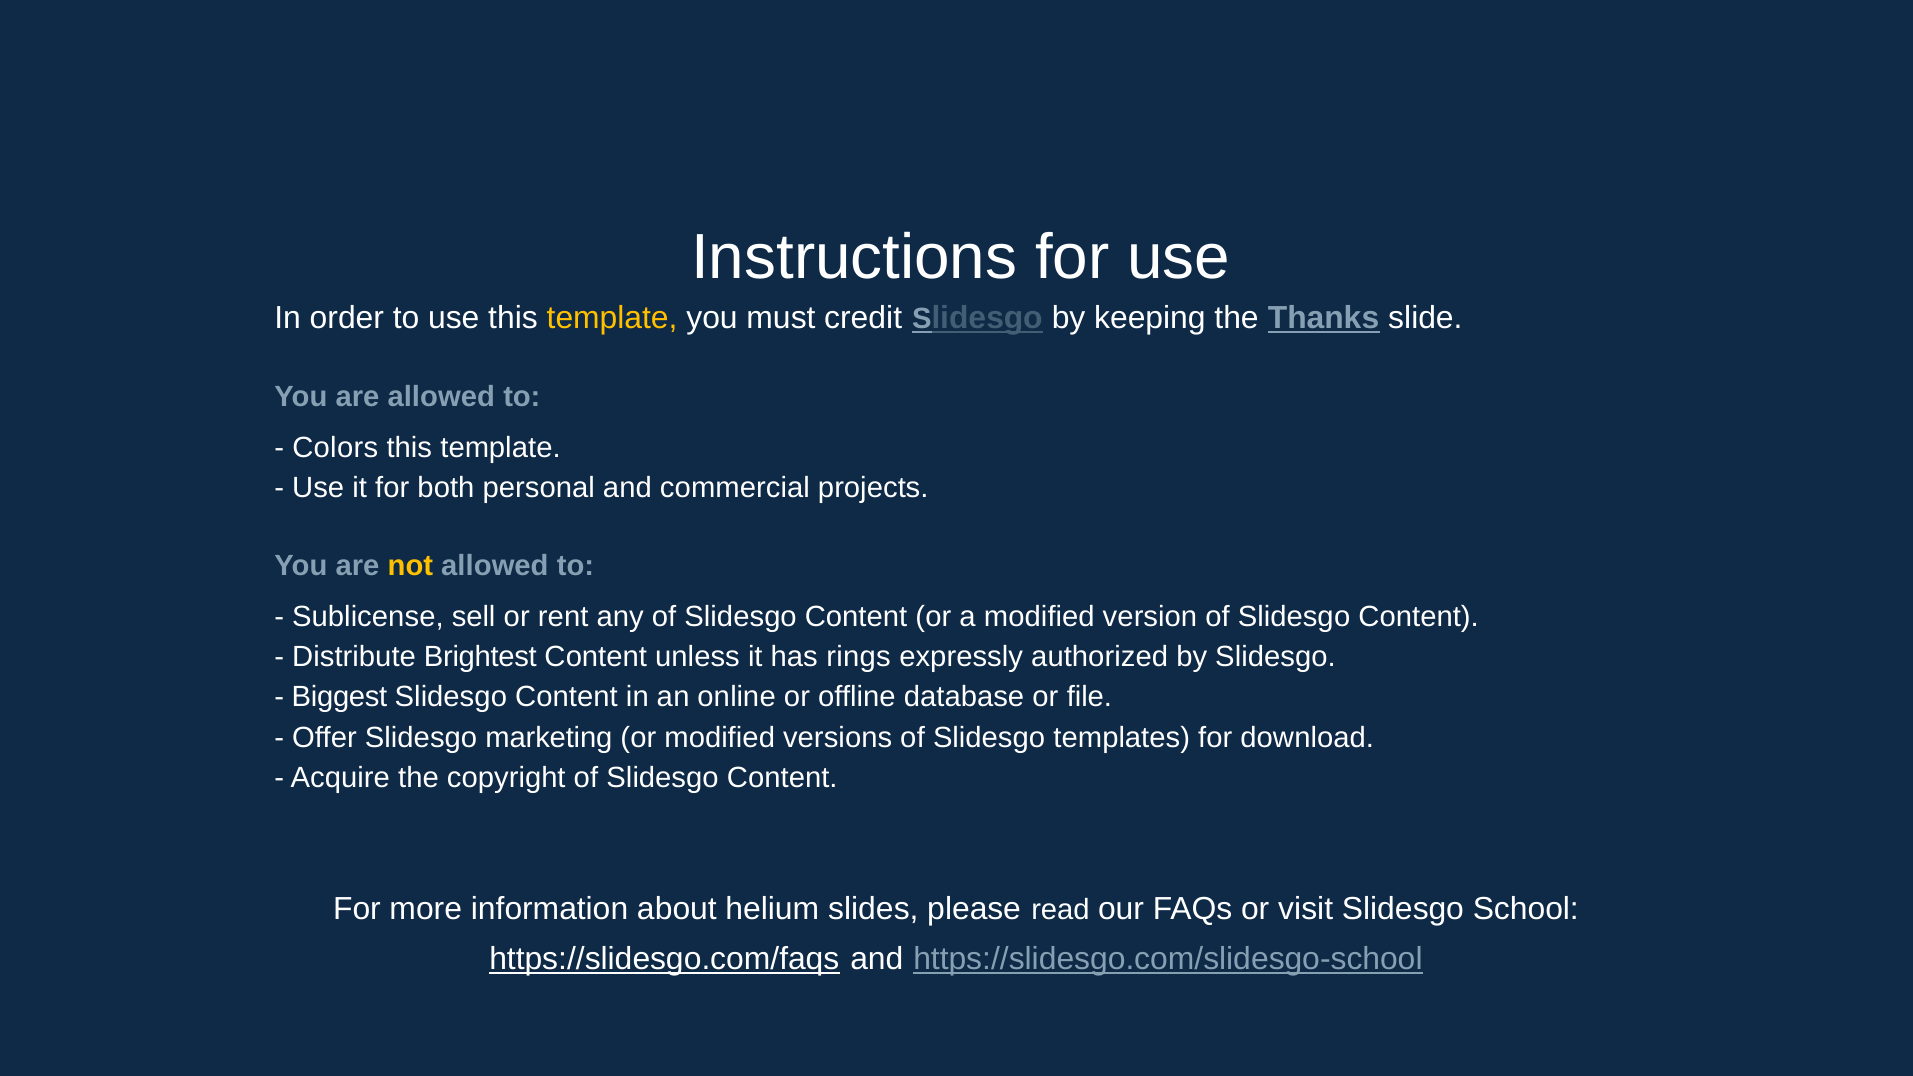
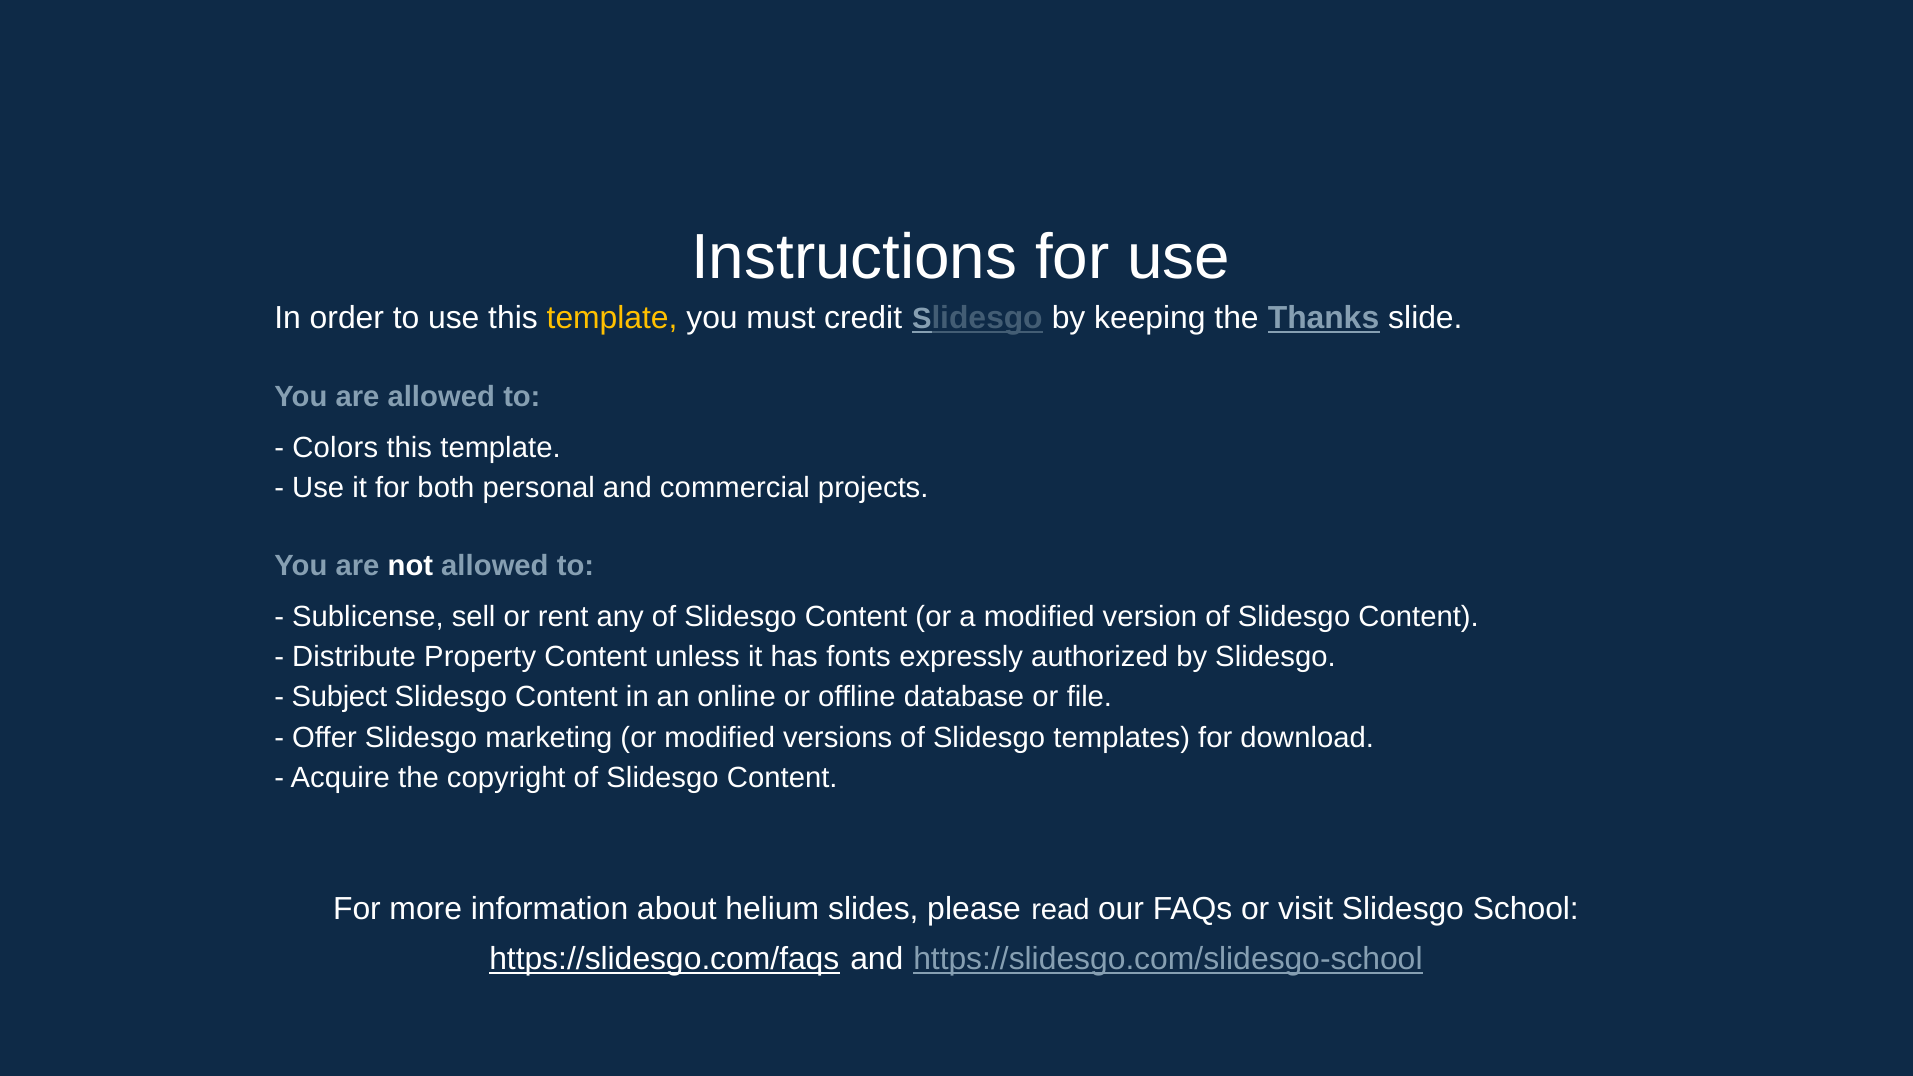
not colour: yellow -> white (410, 566)
Brightest: Brightest -> Property (480, 657)
rings: rings -> fonts (859, 657)
Biggest: Biggest -> Subject (340, 697)
